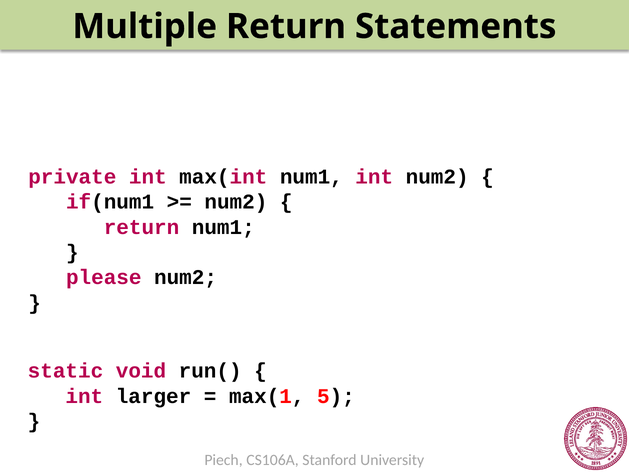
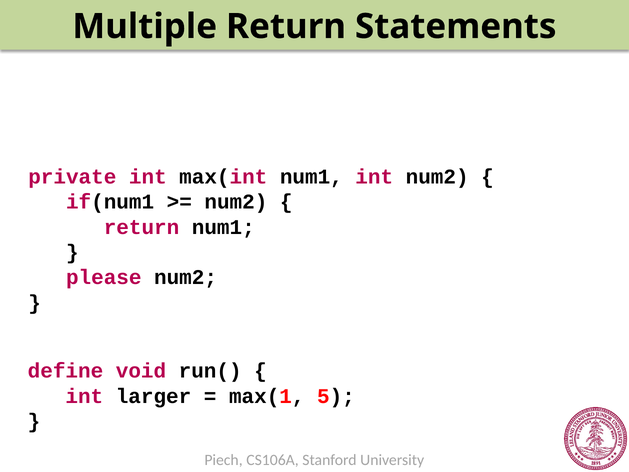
static: static -> define (65, 371)
